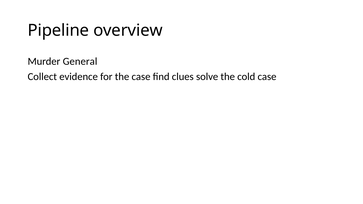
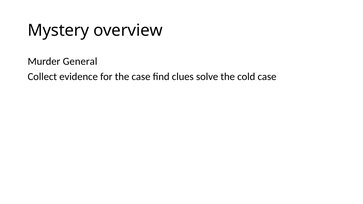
Pipeline: Pipeline -> Mystery (58, 30)
